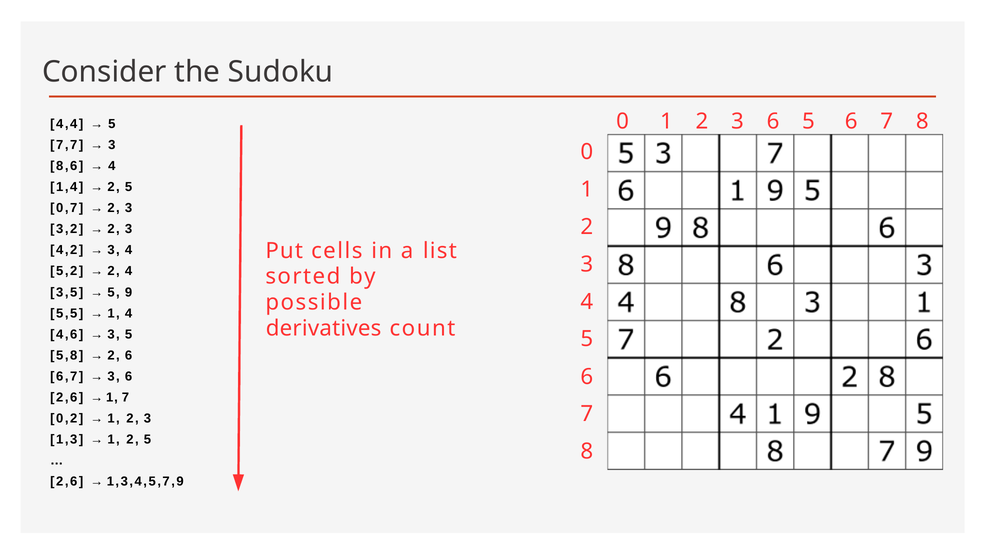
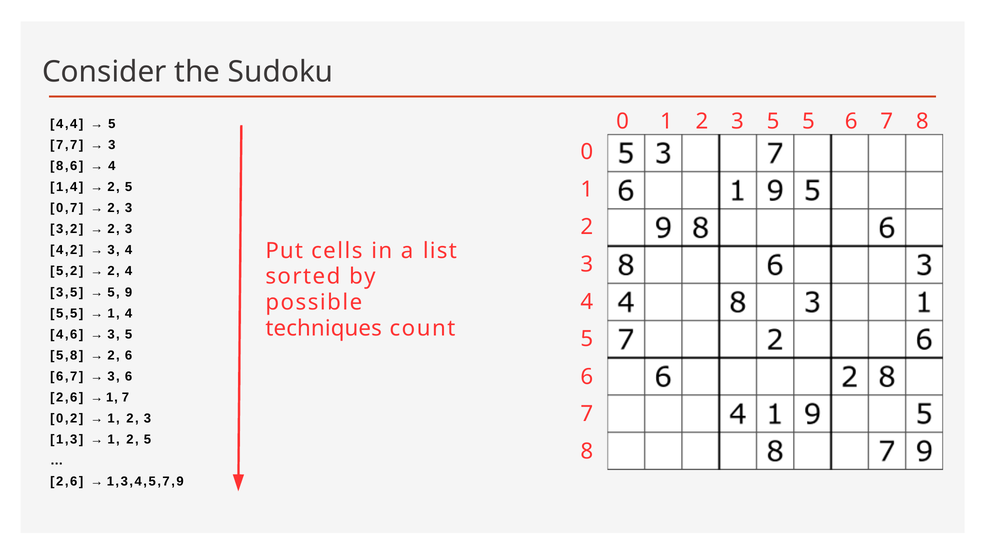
2 3 6: 6 -> 5 (773, 122)
derivatives: derivatives -> techniques (324, 328)
